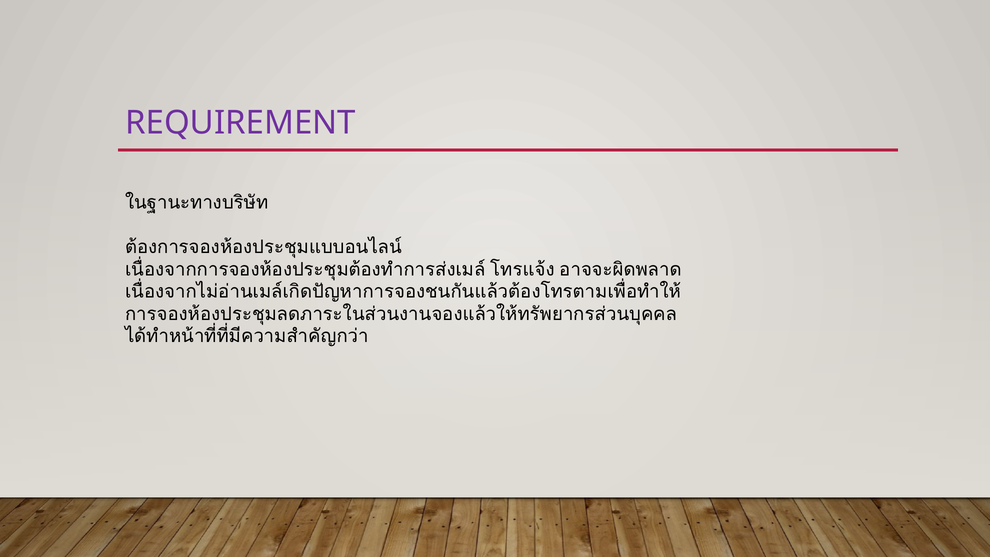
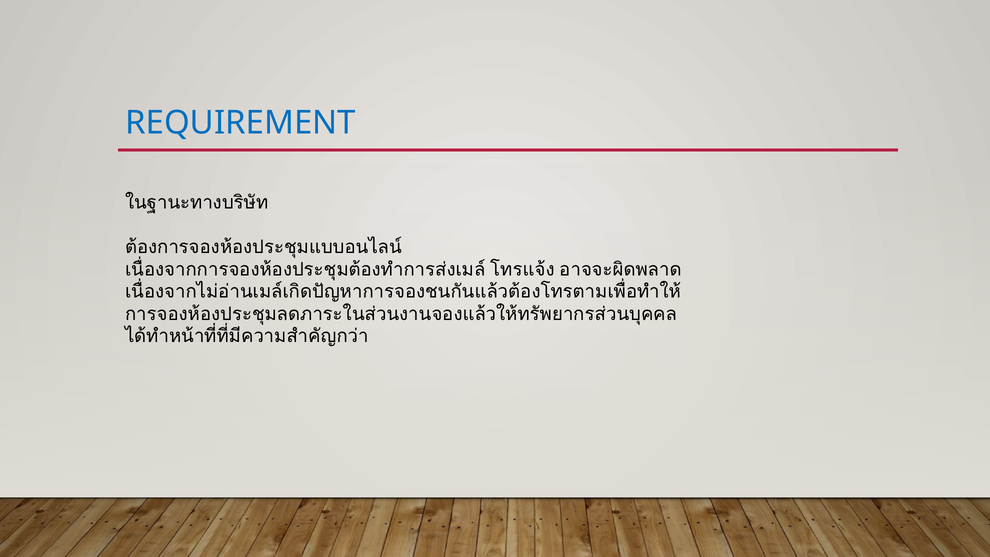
REQUIREMENT colour: purple -> blue (241, 123)
